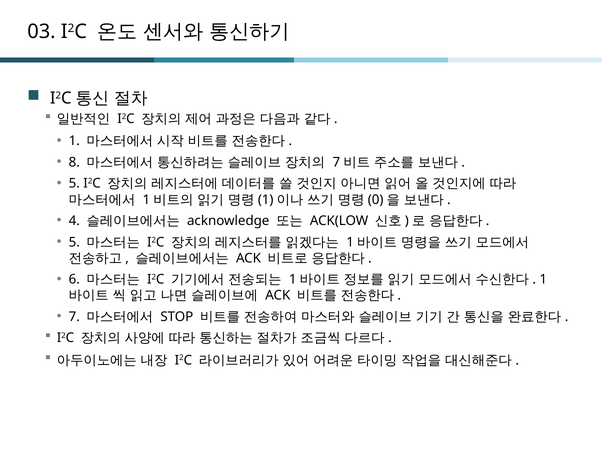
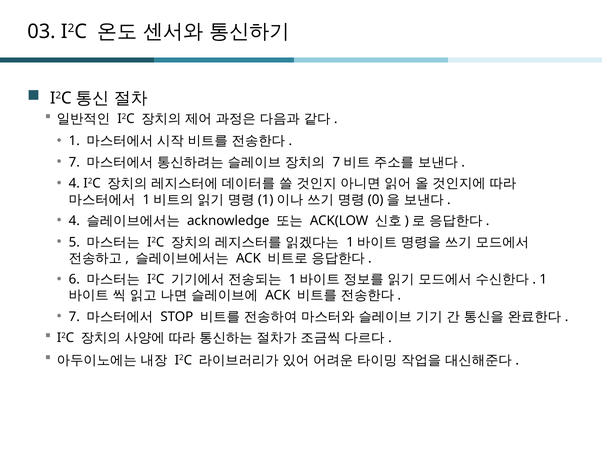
8: 8 -> 7 (74, 162)
5: 5 -> 4 (74, 183)
